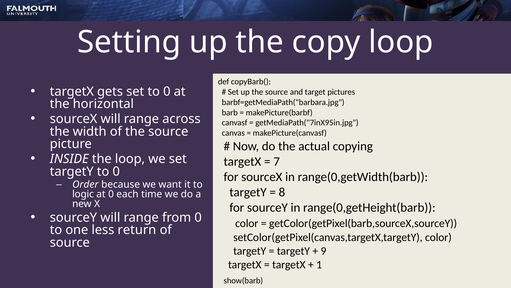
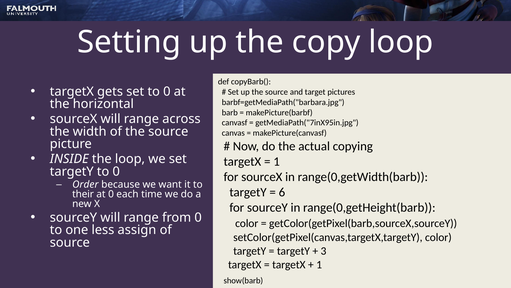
7: 7 -> 1 (277, 161)
8: 8 -> 6 (282, 192)
logic: logic -> their (83, 194)
less return: return -> assign (137, 230)
9: 9 -> 3 (324, 250)
